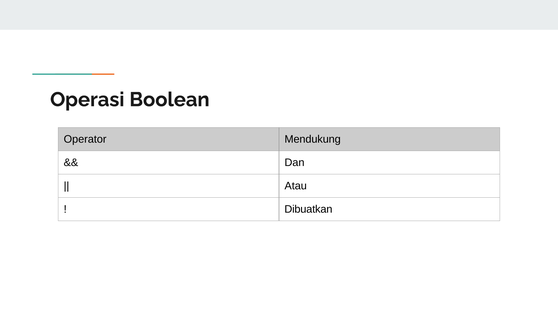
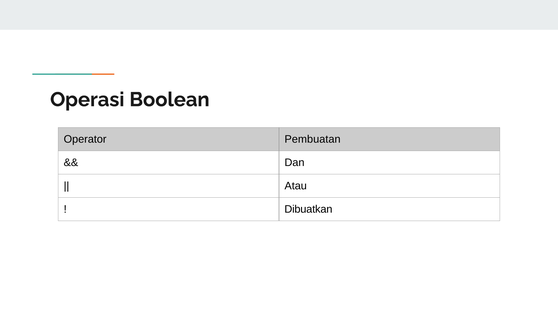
Mendukung: Mendukung -> Pembuatan (313, 139)
